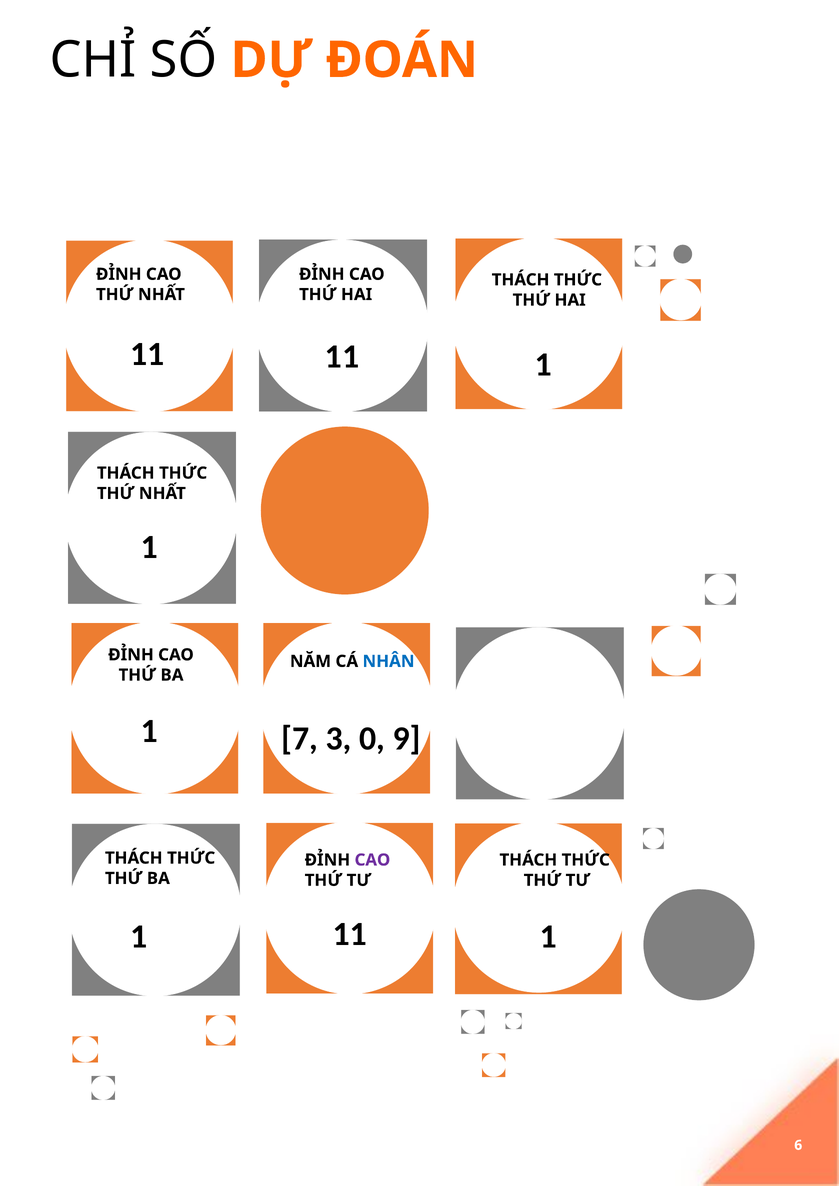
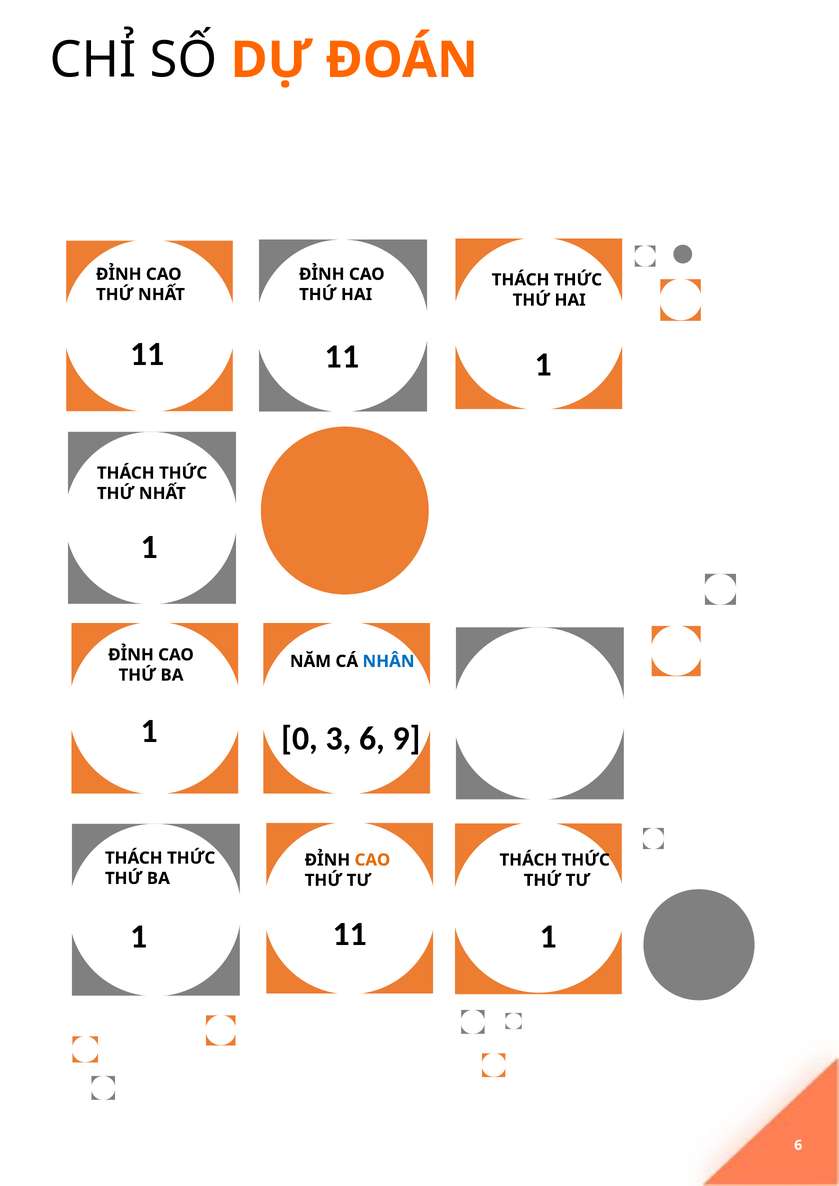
7: 7 -> 0 (300, 738)
3 0: 0 -> 6 (372, 738)
CAO colour: purple -> orange (372, 860)
